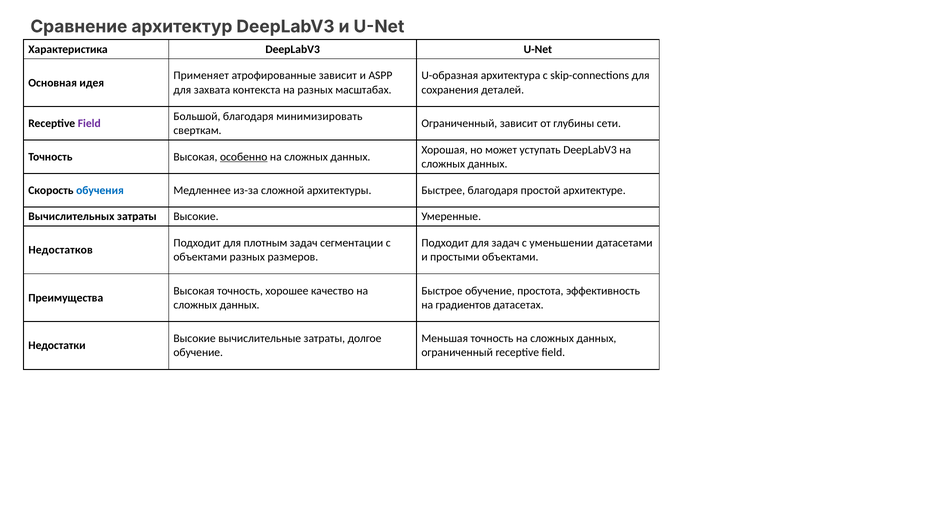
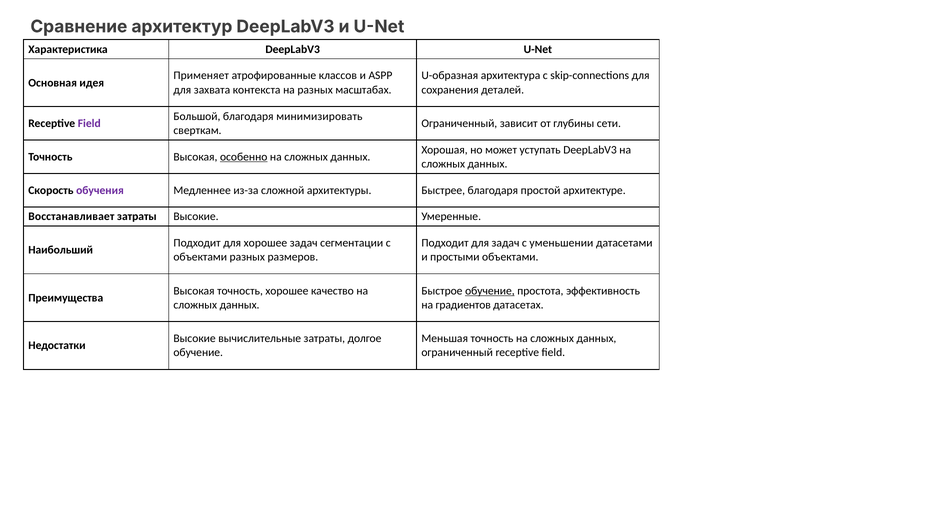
атрофированные зависит: зависит -> классов (338, 76)
обучения colour: blue -> purple (100, 190)
Вычислительных: Вычислительных -> Восстанавливает (71, 217)
для плотным: плотным -> хорошее (265, 243)
Недостатков: Недостатков -> Наибольший (61, 250)
обучение underline: none -> present (490, 291)
